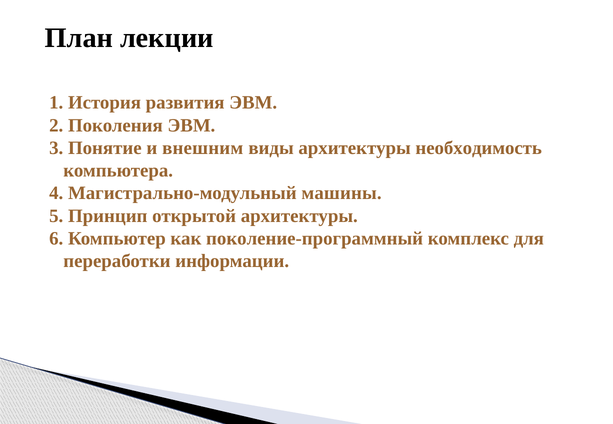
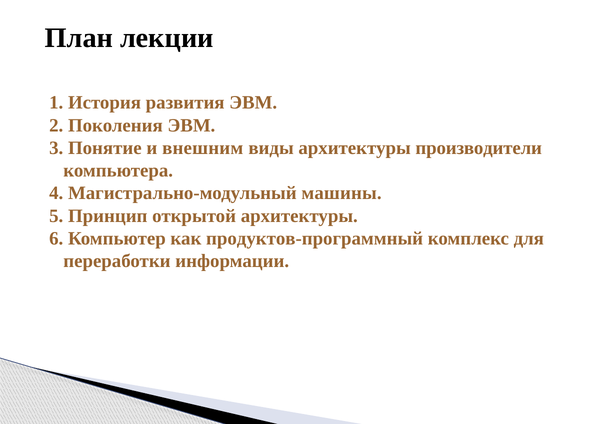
необходимость: необходимость -> производители (479, 148)
поколение-программный: поколение-программный -> продуктов-программный (315, 239)
